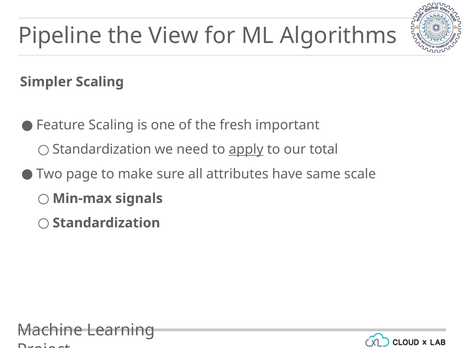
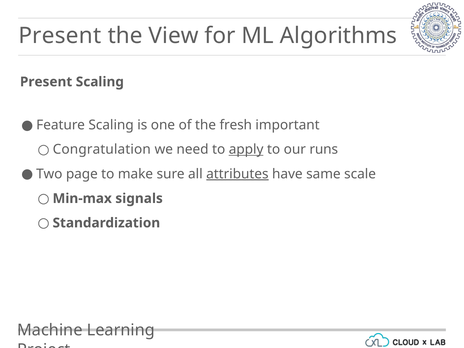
Pipeline: Pipeline -> Present (60, 36)
Simpler: Simpler -> Present (46, 82)
Standardization: Standardization -> Congratulation (102, 150)
total: total -> runs (324, 150)
attributes underline: none -> present (237, 174)
